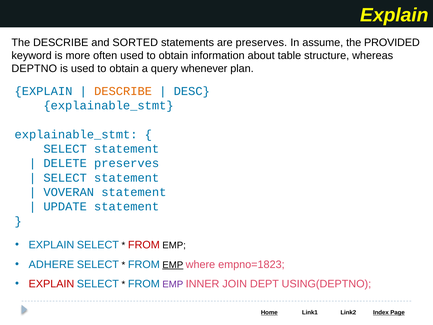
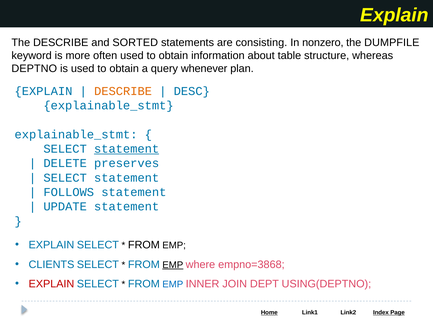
are preserves: preserves -> consisting (261, 43)
assume: assume -> nonzero (323, 43)
PROVIDED: PROVIDED -> DUMPFILE (392, 43)
statement underline: none -> present (127, 149)
VOVERAN: VOVERAN -> FOLLOWS (69, 192)
FROM colour: red -> black (144, 245)
ADHERE: ADHERE -> CLIENTS (51, 264)
empno=1823: empno=1823 -> empno=3868 (251, 264)
EMP colour: purple -> blue (173, 284)
